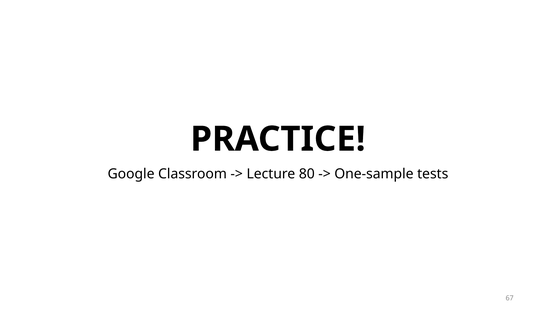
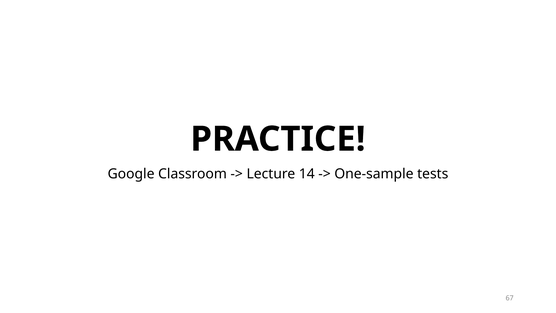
80: 80 -> 14 (307, 174)
